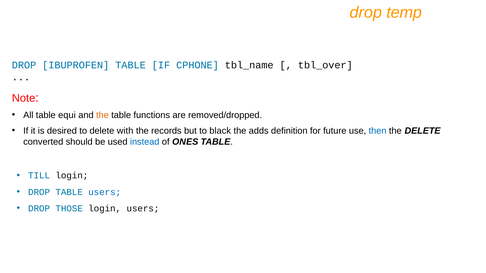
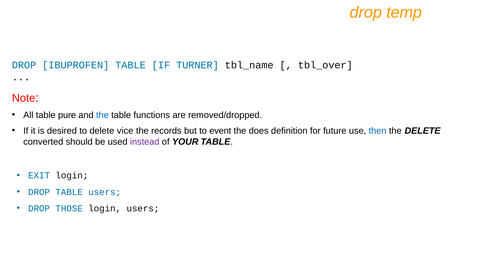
CPHONE: CPHONE -> TURNER (198, 65)
equi: equi -> pure (67, 115)
the colour: orange -> blue (102, 115)
with: with -> vice (125, 131)
black: black -> event (220, 131)
adds: adds -> does (259, 131)
instead colour: blue -> purple (145, 142)
ONES: ONES -> YOUR (185, 142)
TILL: TILL -> EXIT (39, 176)
